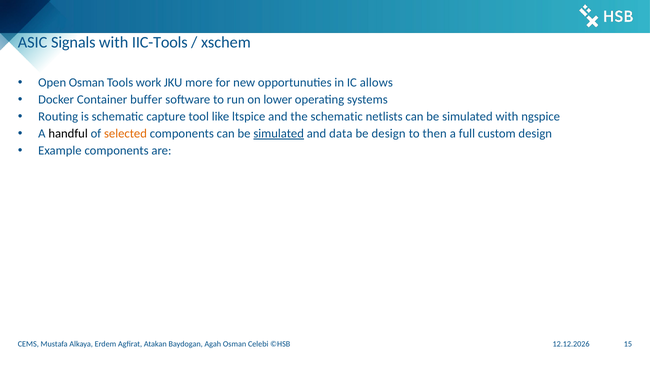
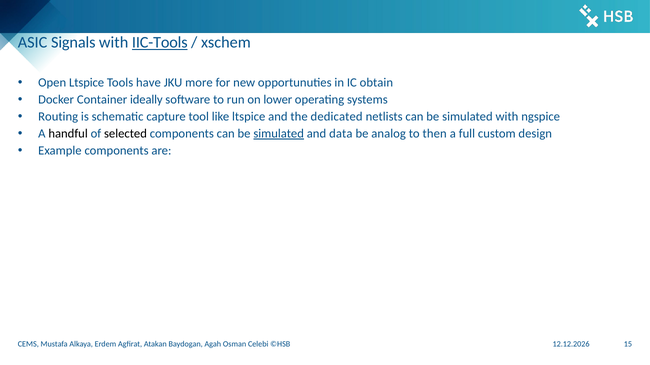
IIC-Tools underline: none -> present (160, 43)
Open Osman: Osman -> Ltspice (87, 83)
work: work -> have (148, 83)
allows: allows -> obtain (376, 83)
buffer: buffer -> ideally (146, 100)
the schematic: schematic -> dedicated (337, 117)
selected colour: orange -> black (125, 134)
be design: design -> analog (389, 134)
